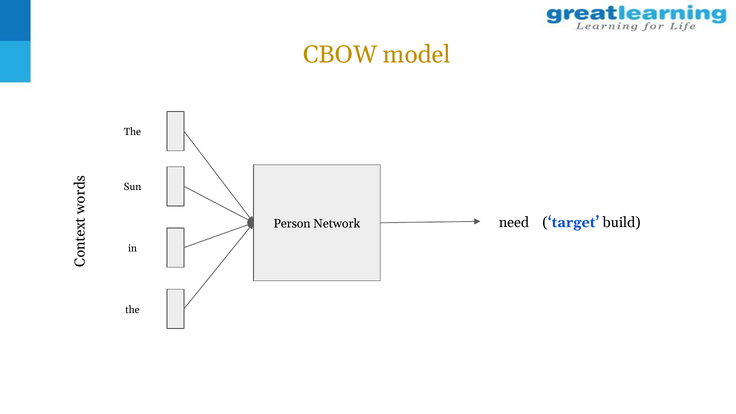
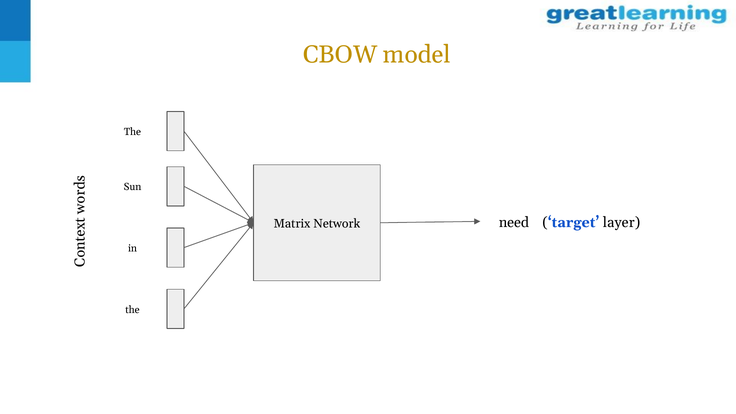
build: build -> layer (622, 222)
Person: Person -> Matrix (292, 224)
